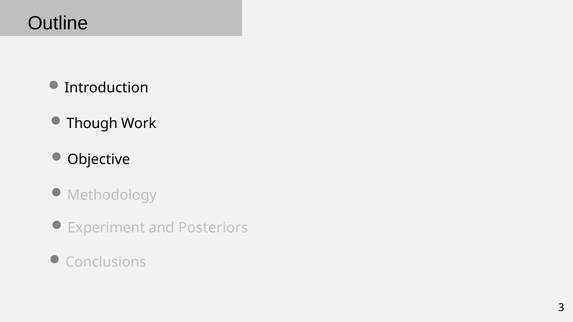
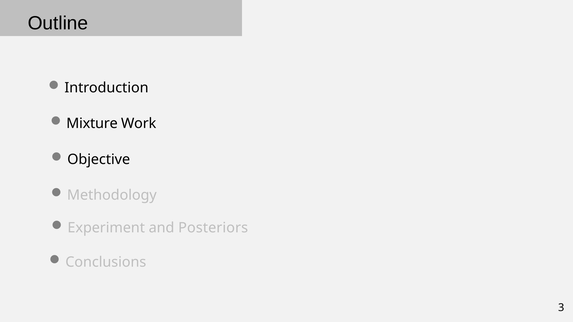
Though: Though -> Mixture (92, 124)
